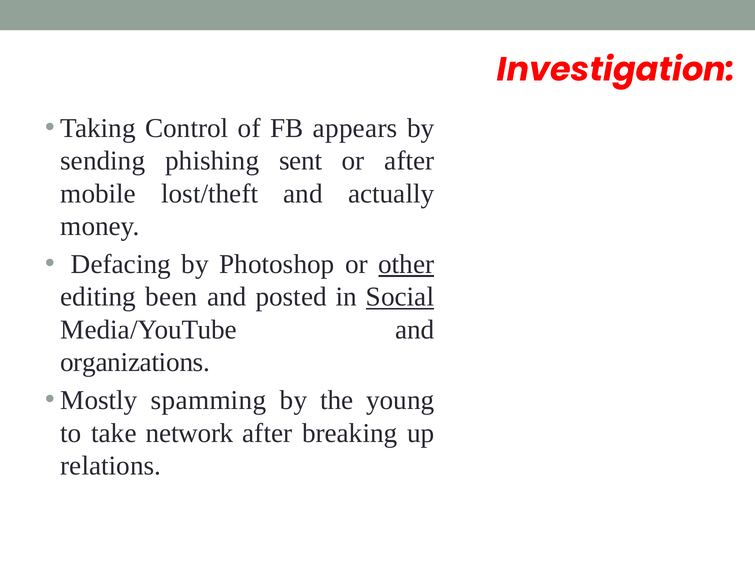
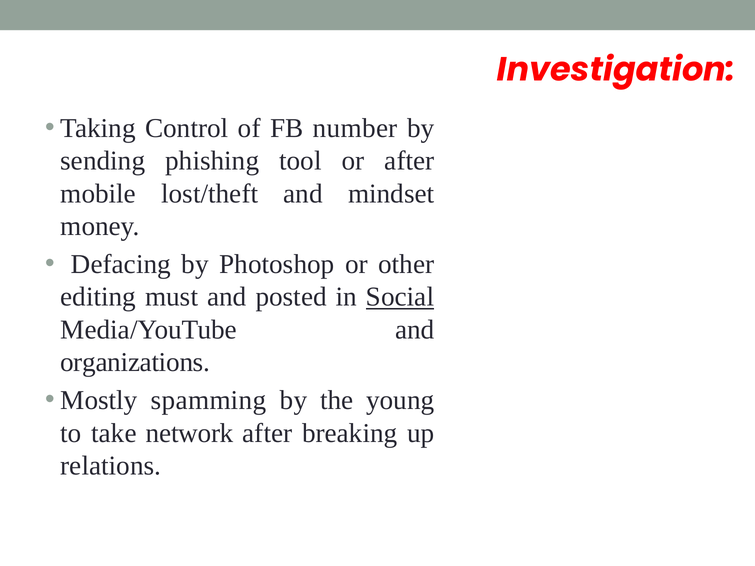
appears: appears -> number (355, 128)
sent: sent -> tool (300, 161)
actually: actually -> mindset (391, 194)
other underline: present -> none (406, 264)
been: been -> must (172, 297)
